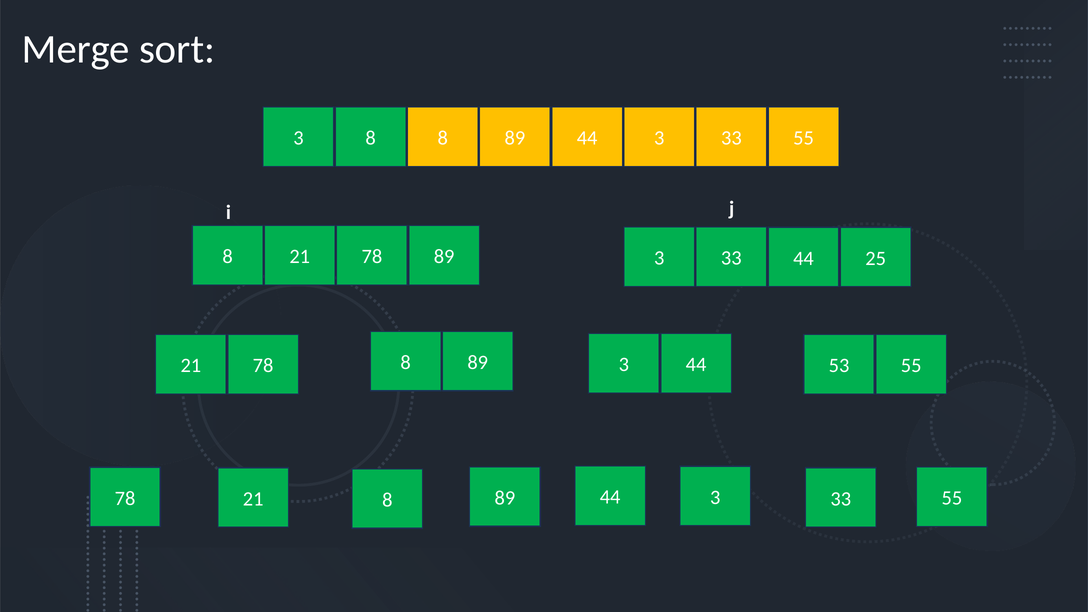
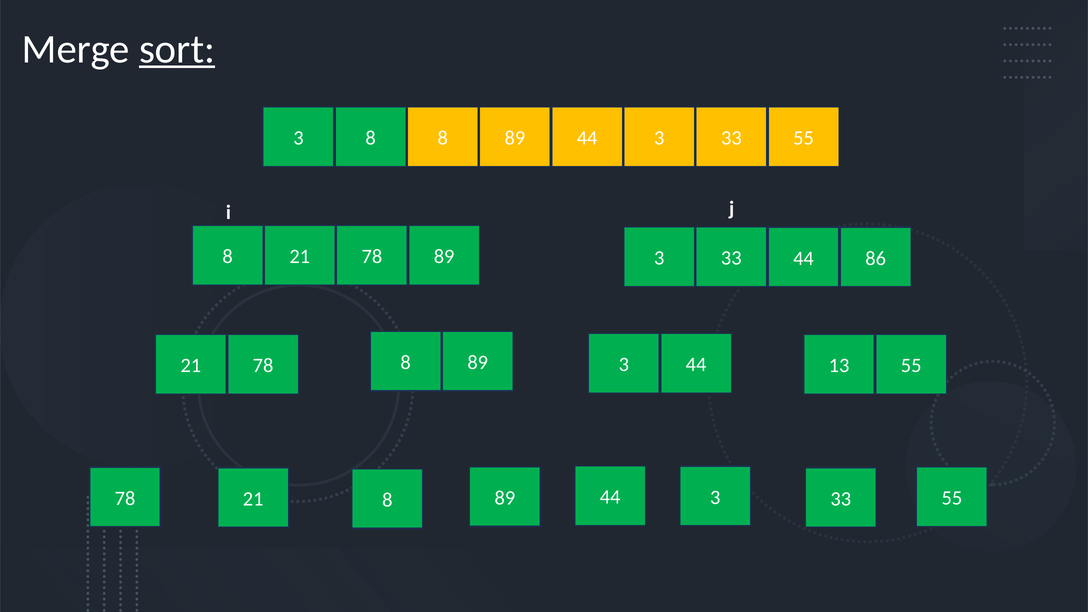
sort underline: none -> present (177, 49)
25: 25 -> 86 (876, 258)
53: 53 -> 13 (839, 366)
